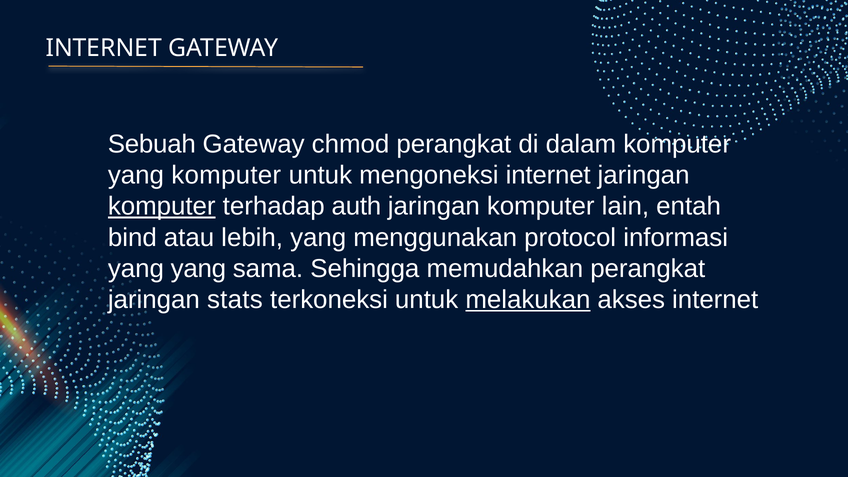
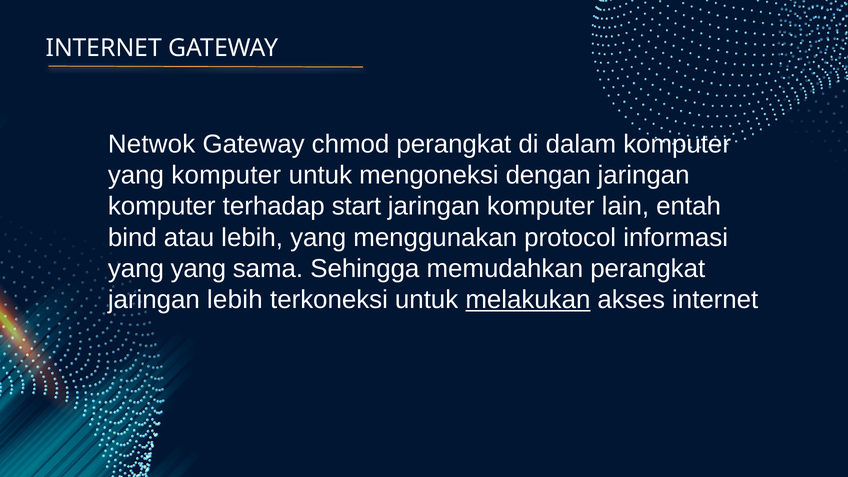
Sebuah: Sebuah -> Netwok (152, 144)
mengoneksi internet: internet -> dengan (548, 175)
komputer underline: present -> none (162, 206)
auth: auth -> start (356, 206)
jaringan stats: stats -> lebih (235, 300)
